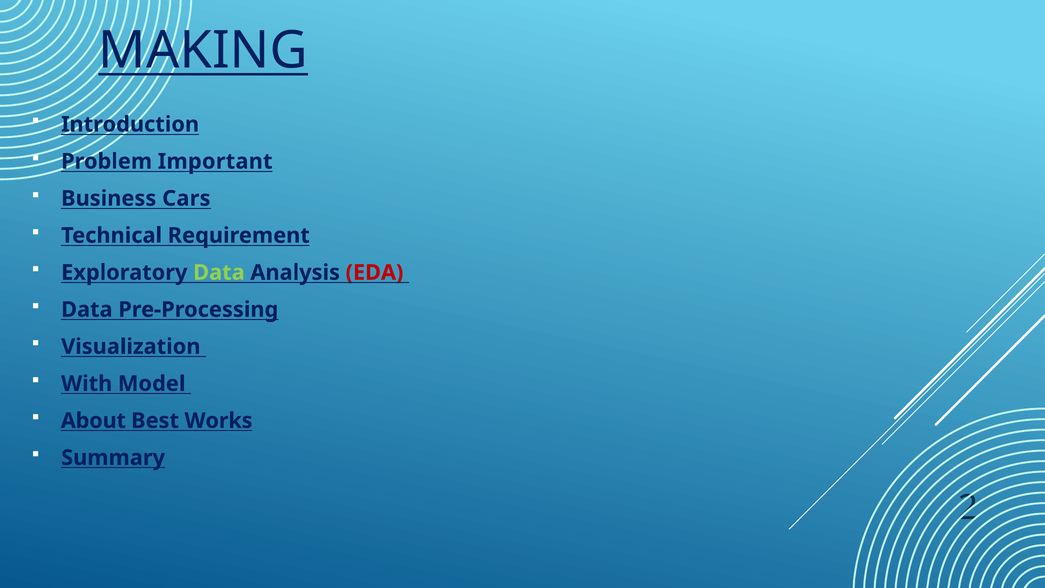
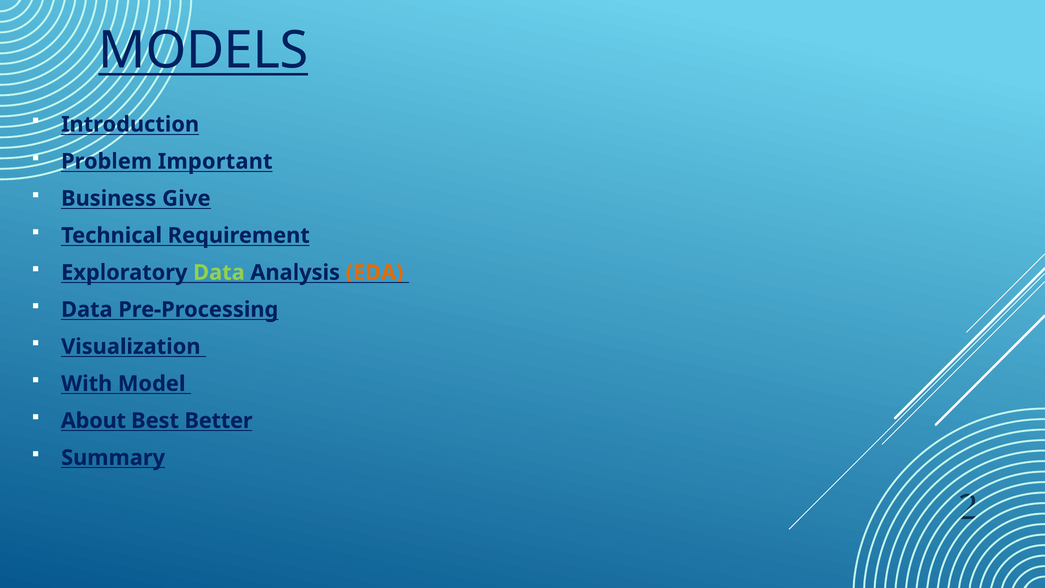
MAKING: MAKING -> MODELS (203, 50)
Cars: Cars -> Give (186, 198)
EDA colour: red -> orange (374, 272)
Works: Works -> Better (219, 421)
